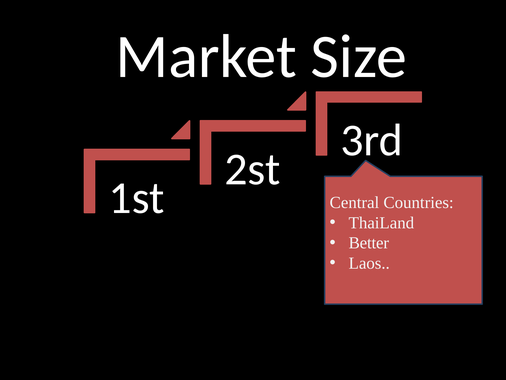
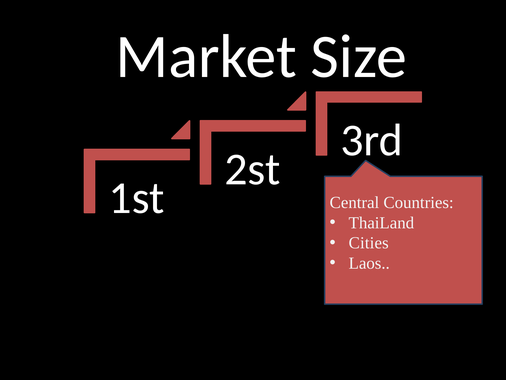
Better: Better -> Cities (369, 243)
